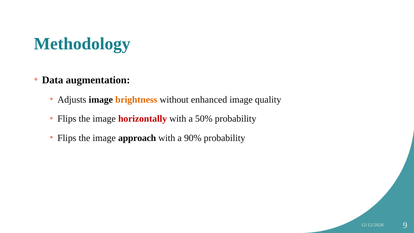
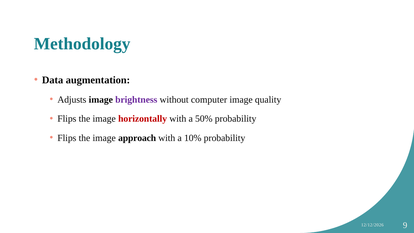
brightness colour: orange -> purple (136, 100)
enhanced: enhanced -> computer (209, 100)
90%: 90% -> 10% (193, 138)
